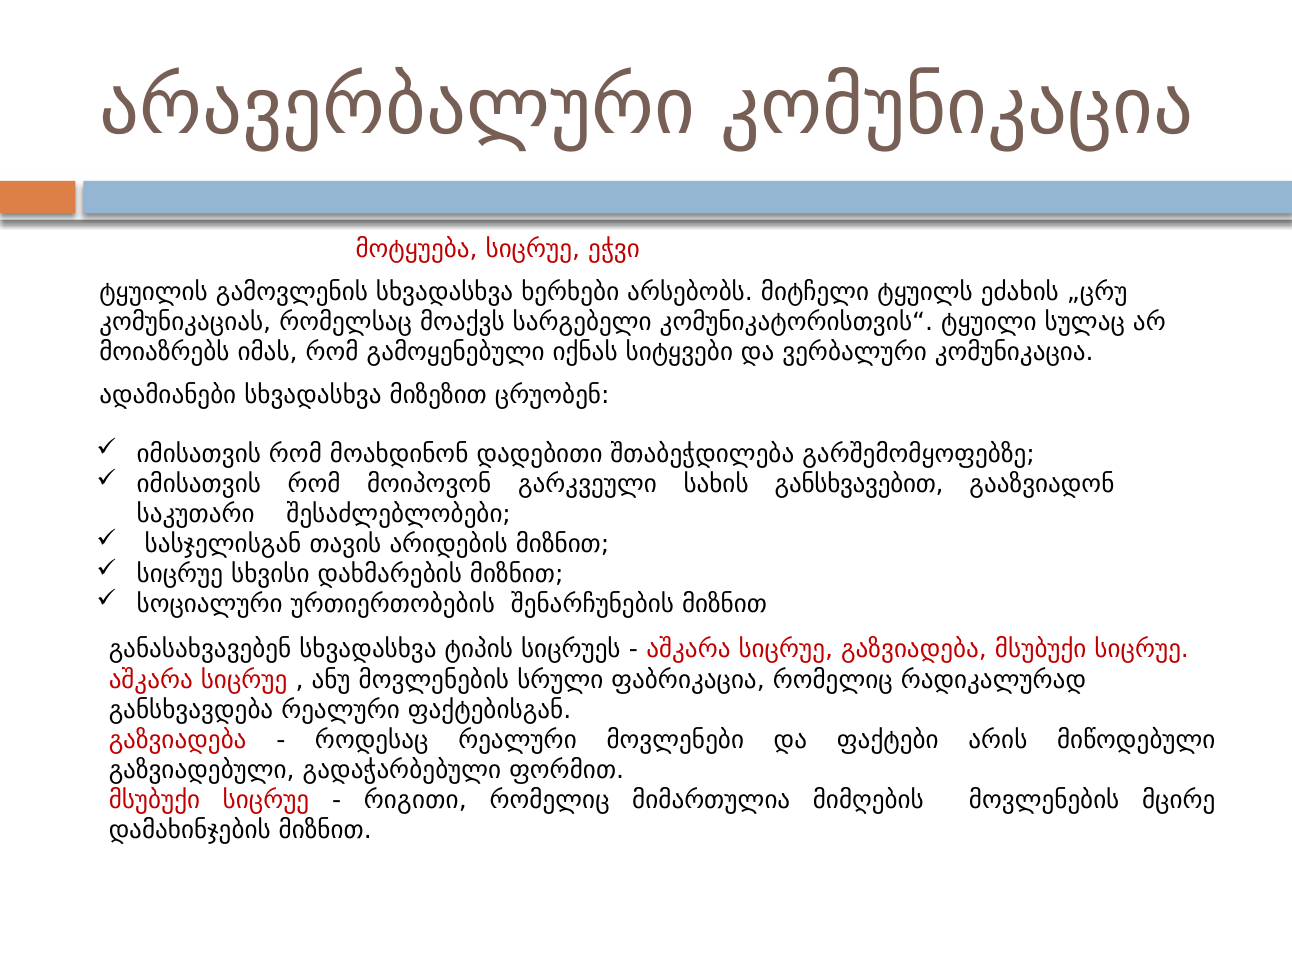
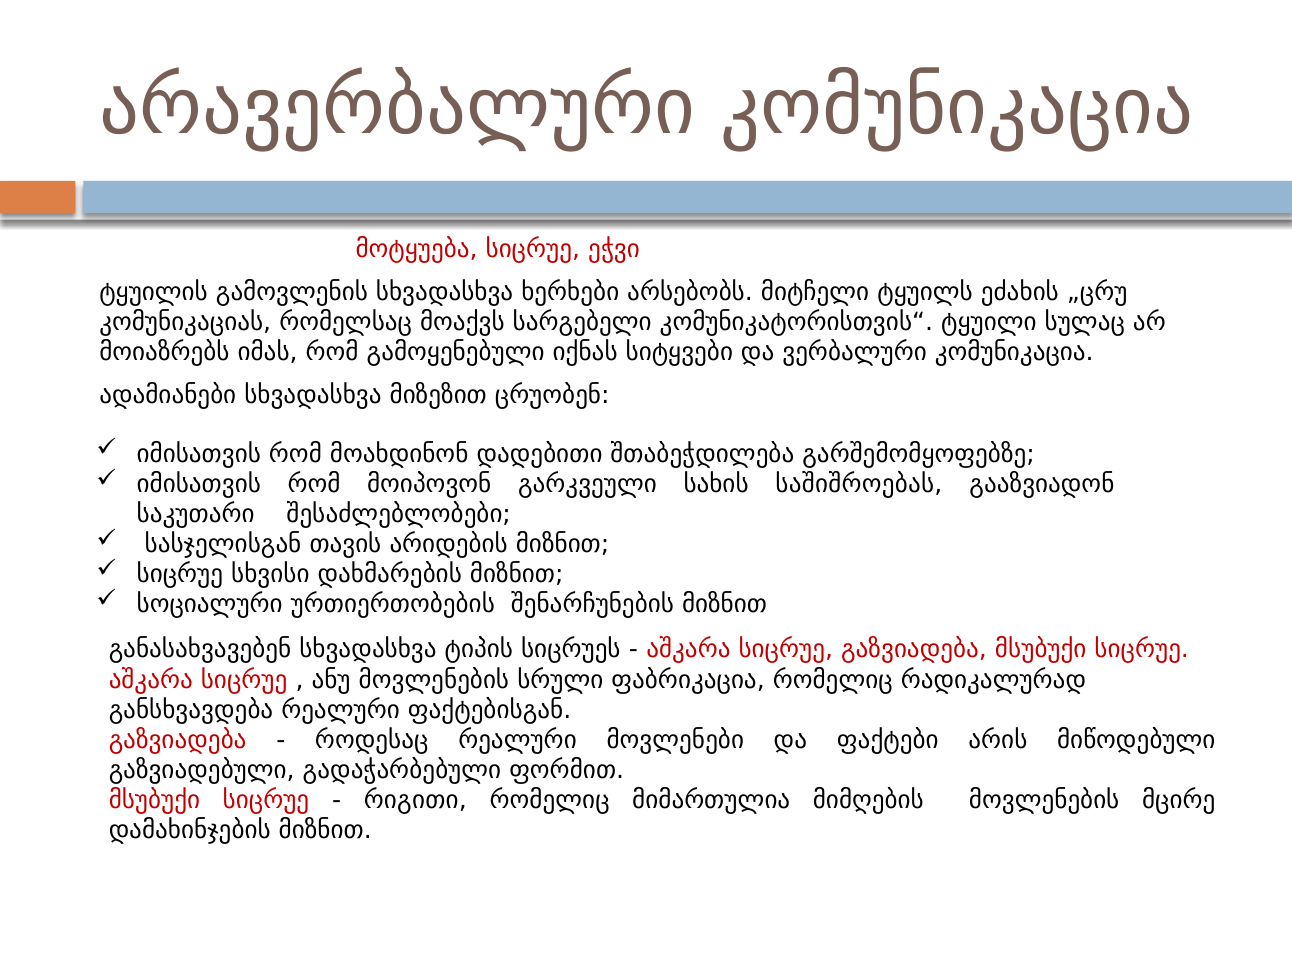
განსხვავებით: განსხვავებით -> საშიშროებას (859, 484)
